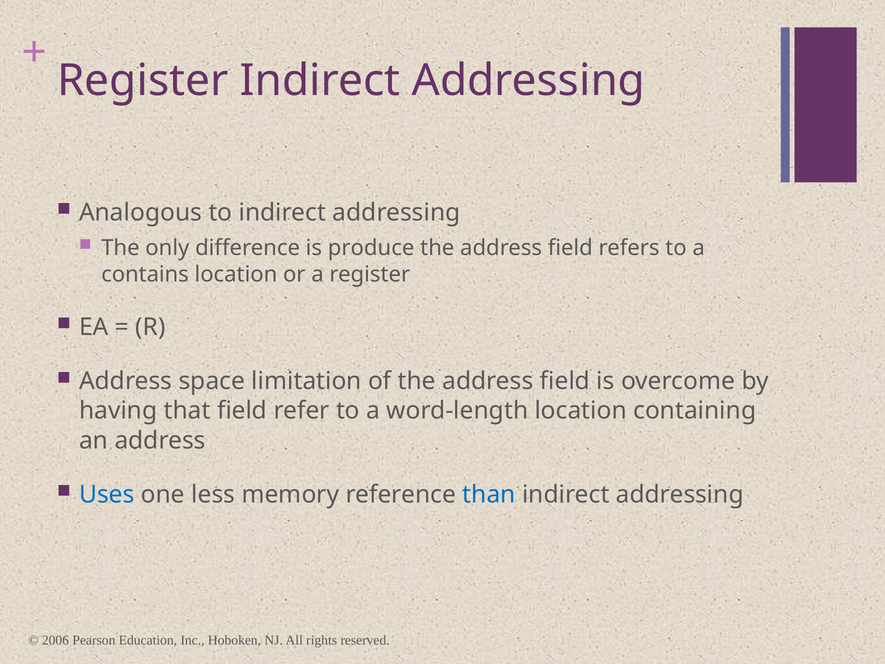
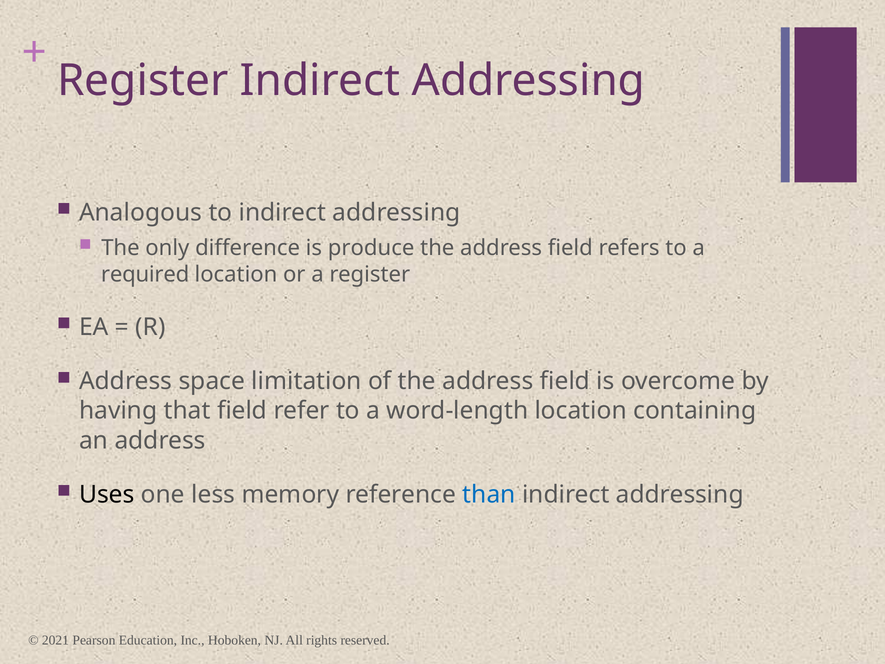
contains: contains -> required (145, 274)
Uses colour: blue -> black (107, 494)
2006: 2006 -> 2021 (55, 640)
